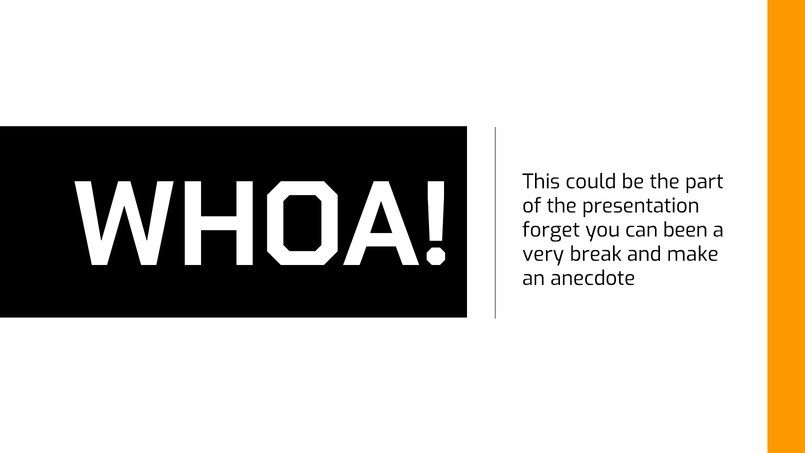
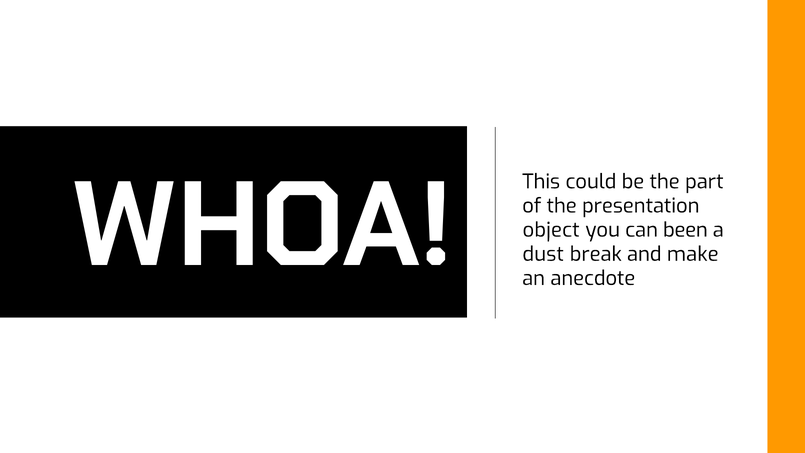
forget: forget -> object (551, 230)
very: very -> dust (543, 254)
